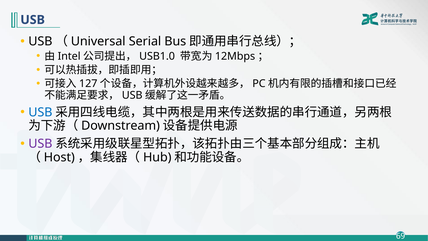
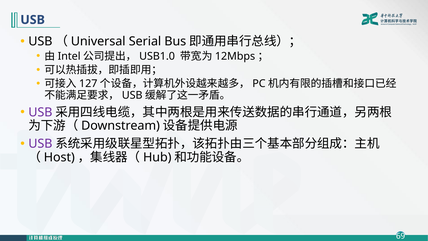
USB colour: blue -> purple (40, 112)
